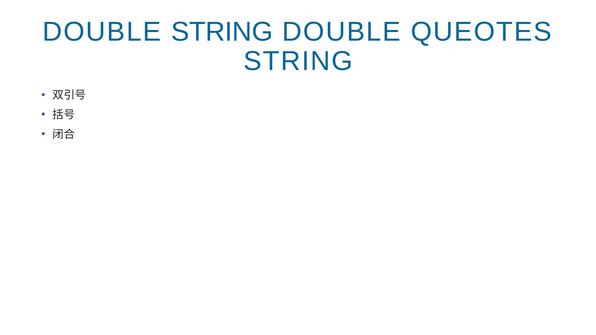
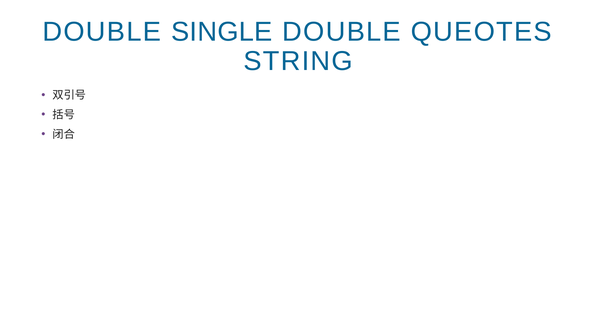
DOUBLE STRING: STRING -> SINGLE (222, 32)
